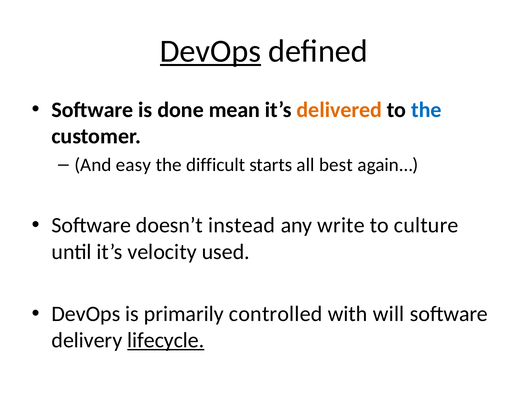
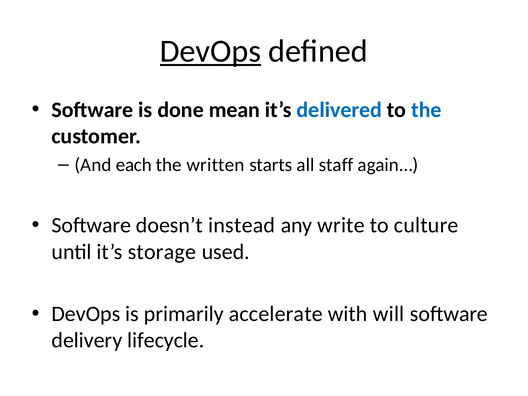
delivered colour: orange -> blue (339, 110)
easy: easy -> each (134, 165)
difficult: difficult -> written (215, 165)
best: best -> staff (336, 165)
velocity: velocity -> storage (162, 252)
controlled: controlled -> accelerate (276, 314)
lifecycle underline: present -> none (166, 340)
